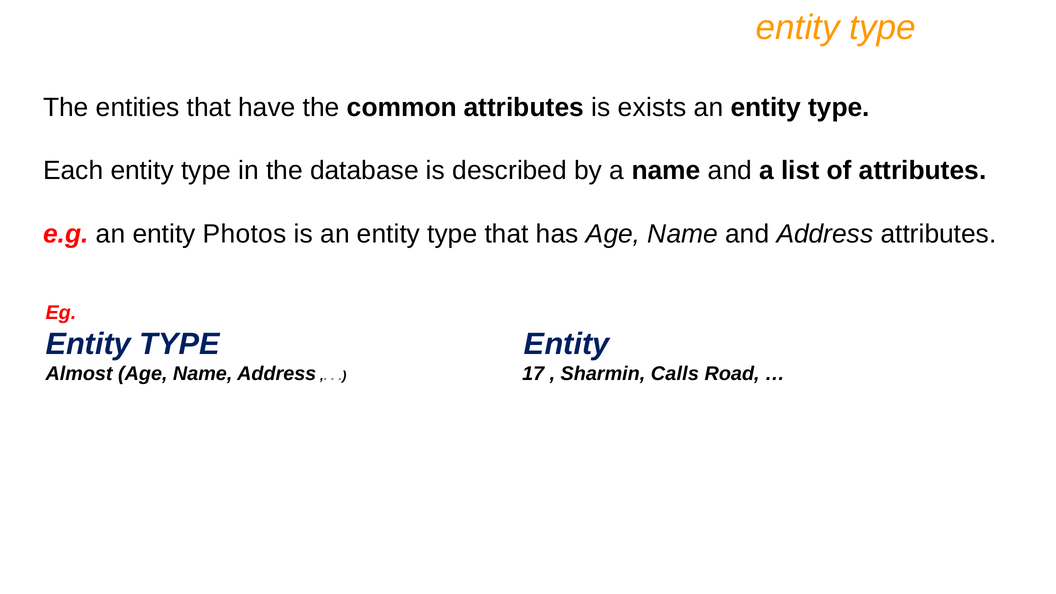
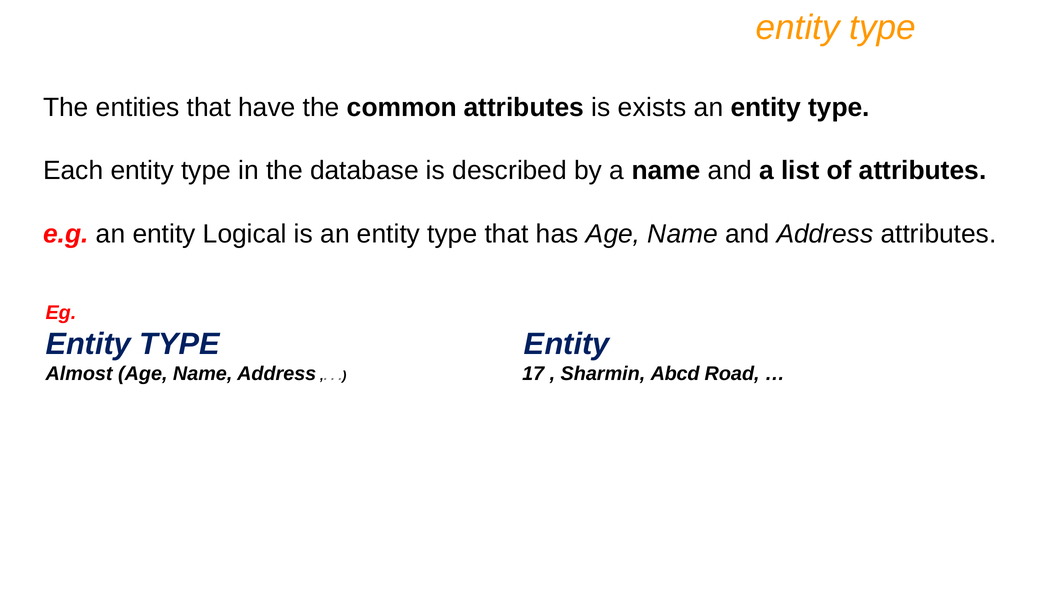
Photos: Photos -> Logical (245, 234)
Calls: Calls -> Abcd (675, 374)
